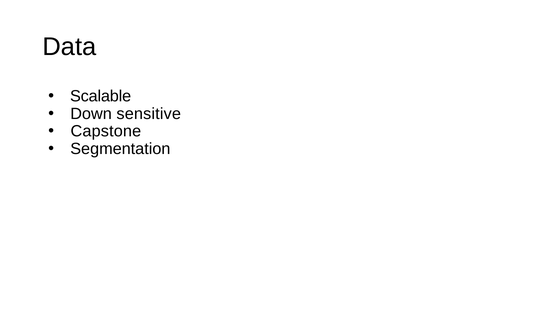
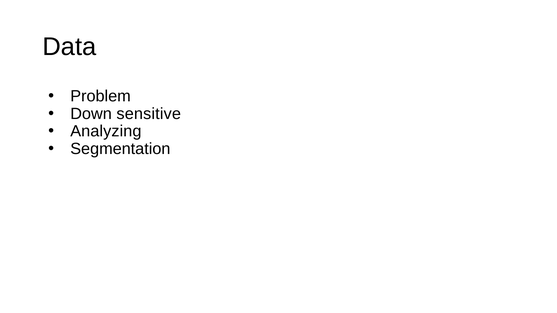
Scalable: Scalable -> Problem (101, 96)
Capstone: Capstone -> Analyzing (106, 131)
